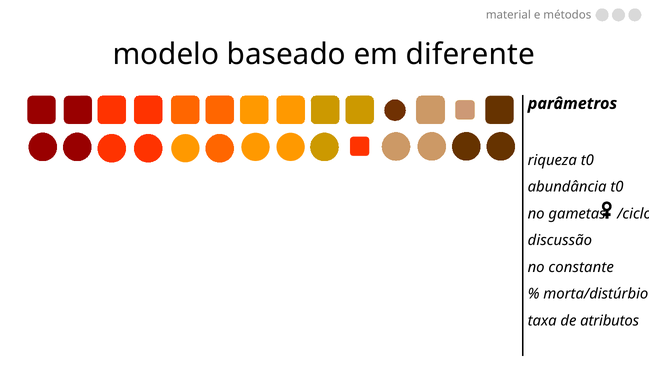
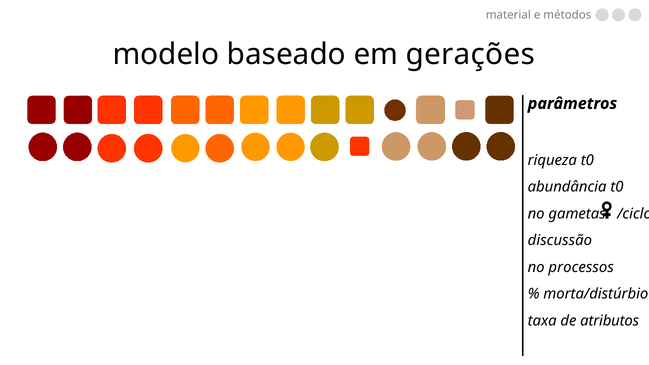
diferente: diferente -> gerações (470, 55)
constante: constante -> processos (581, 267)
